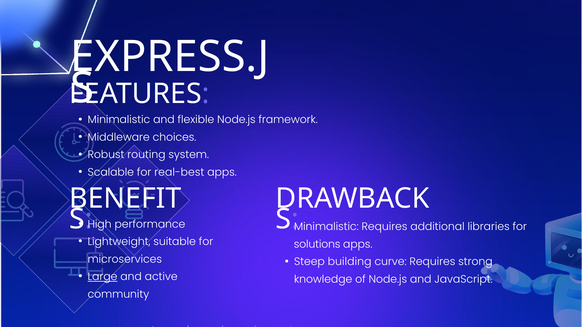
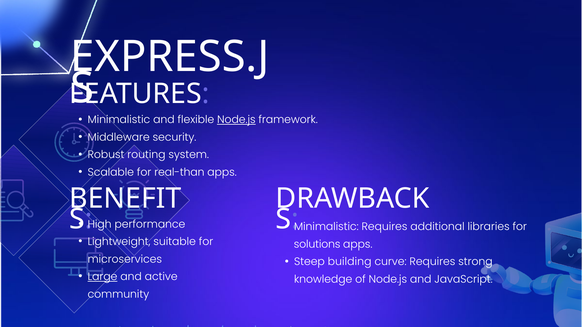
Node.js underline: none -> present (236, 120)
choices: choices -> security (174, 137)
real-best: real-best -> real-than (179, 172)
